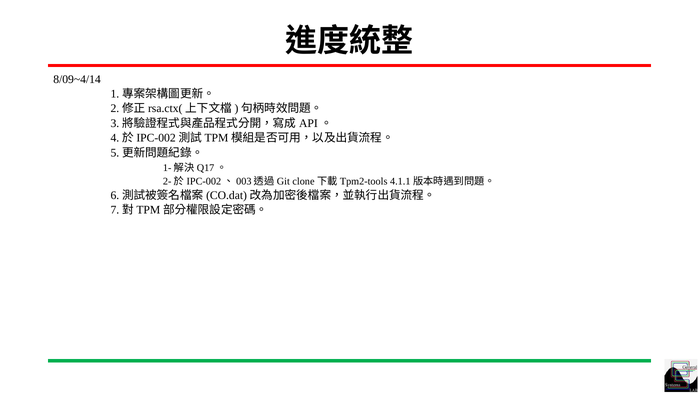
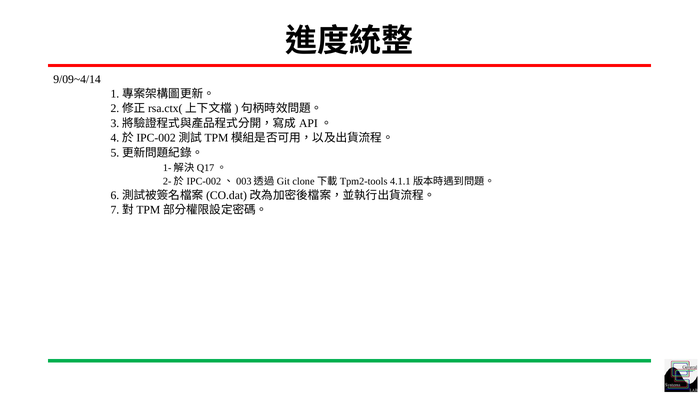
8/09~4/14: 8/09~4/14 -> 9/09~4/14 (77, 79)
